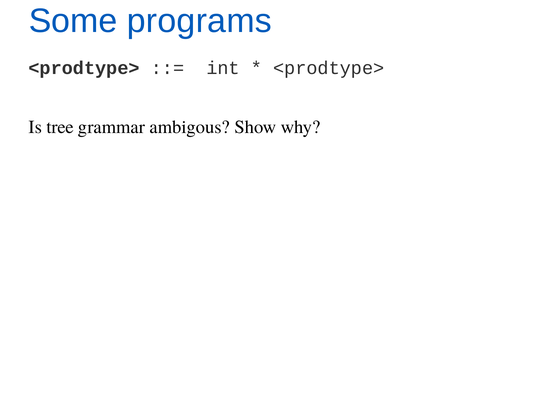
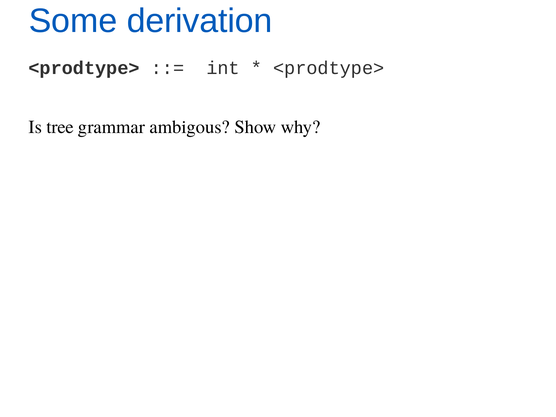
programs: programs -> derivation (200, 21)
